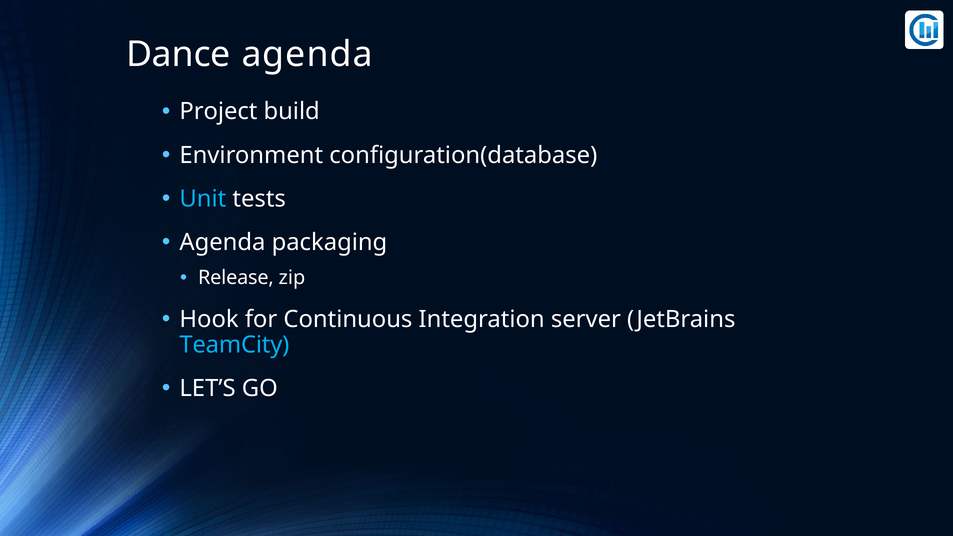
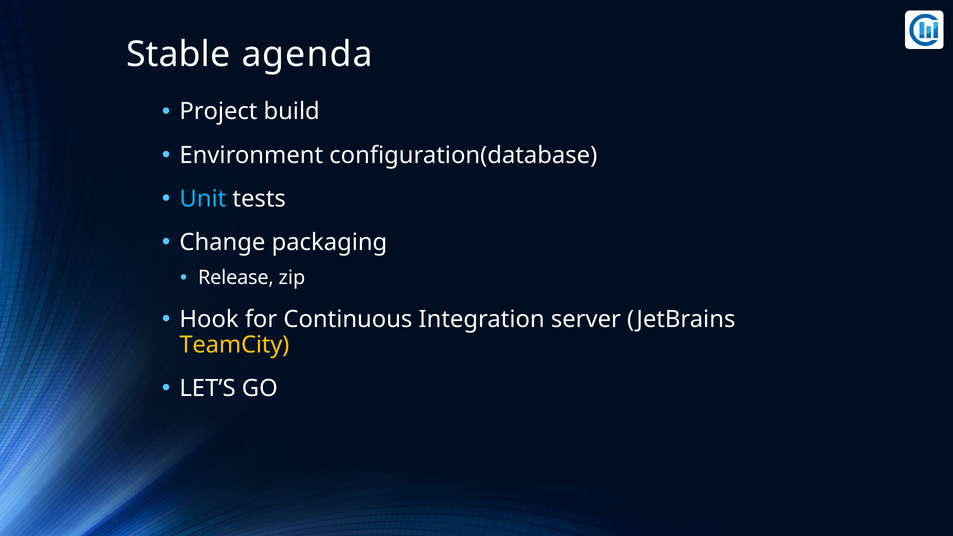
Dance: Dance -> Stable (178, 54)
Agenda: Agenda -> Change (222, 242)
TeamCity colour: light blue -> yellow (234, 345)
